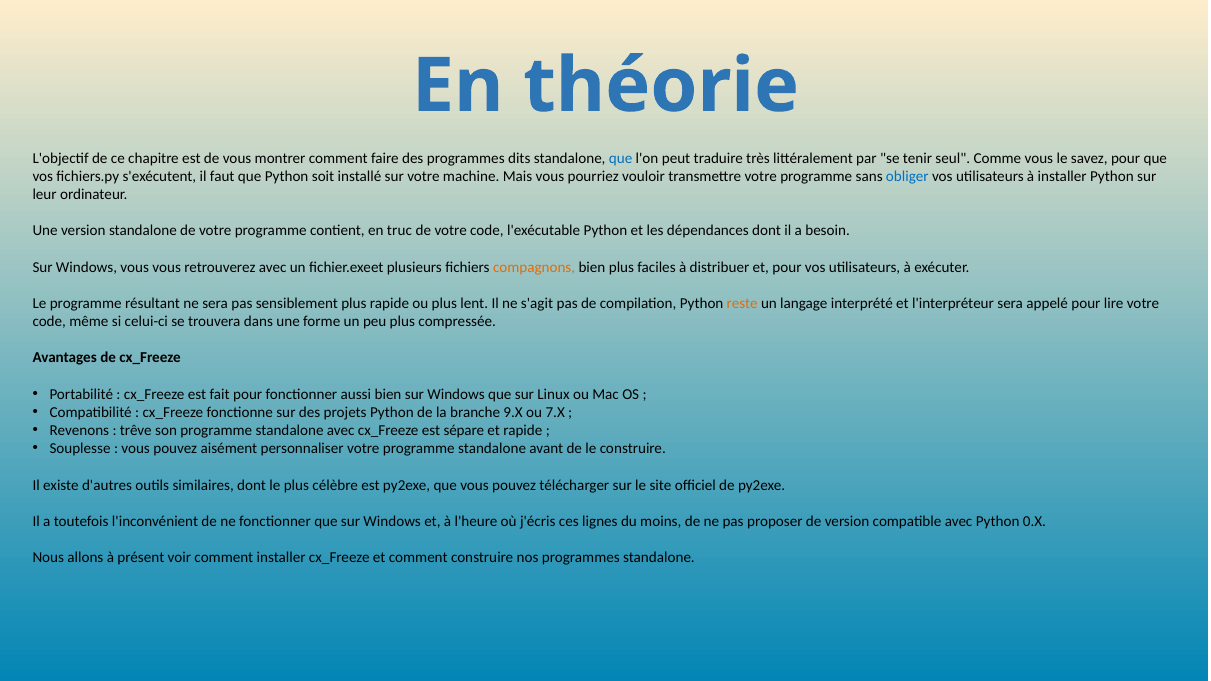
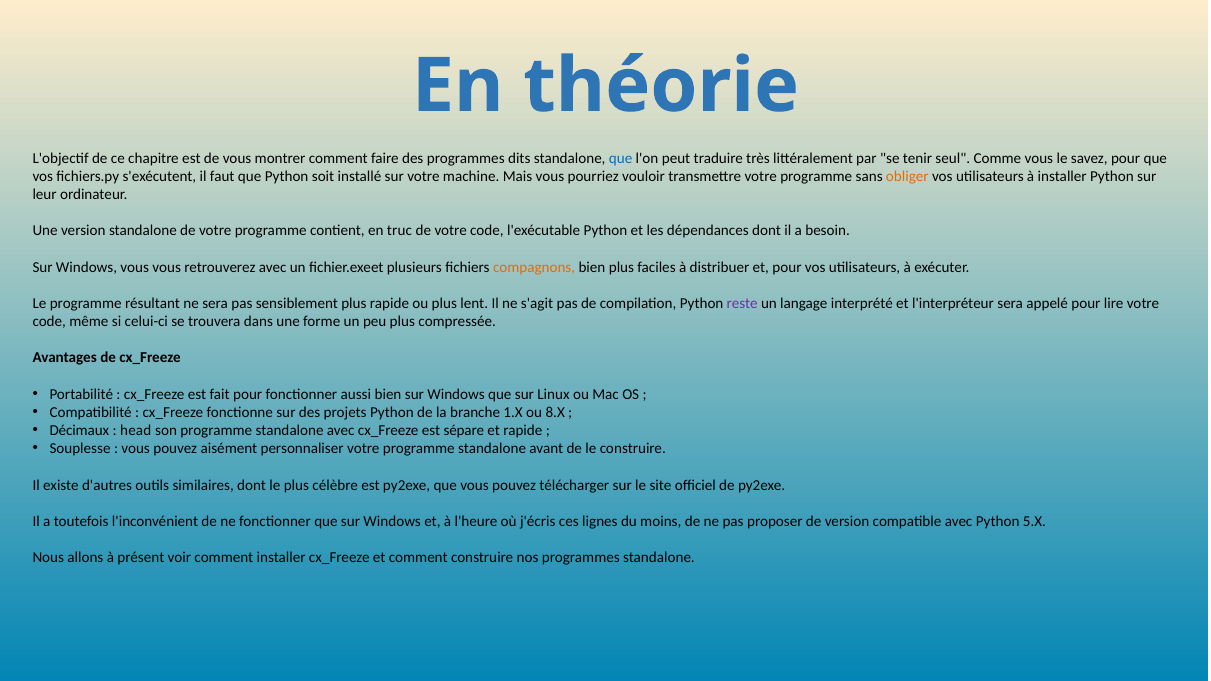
obliger colour: blue -> orange (907, 176)
reste colour: orange -> purple (742, 304)
9.X: 9.X -> 1.X (513, 413)
7.X: 7.X -> 8.X (555, 413)
Revenons: Revenons -> Décimaux (79, 431)
trêve: trêve -> head (136, 431)
0.X: 0.X -> 5.X (1034, 522)
